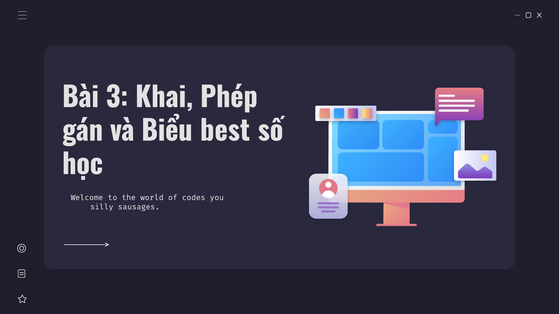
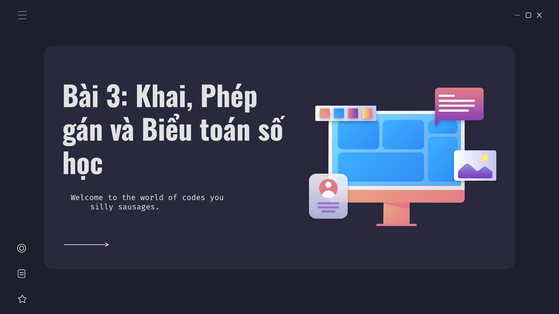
best: best -> toán (225, 132)
